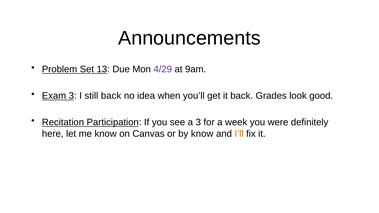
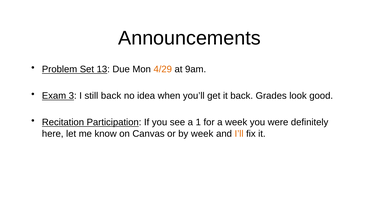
4/29 colour: purple -> orange (163, 69)
a 3: 3 -> 1 (198, 122)
by know: know -> week (202, 134)
